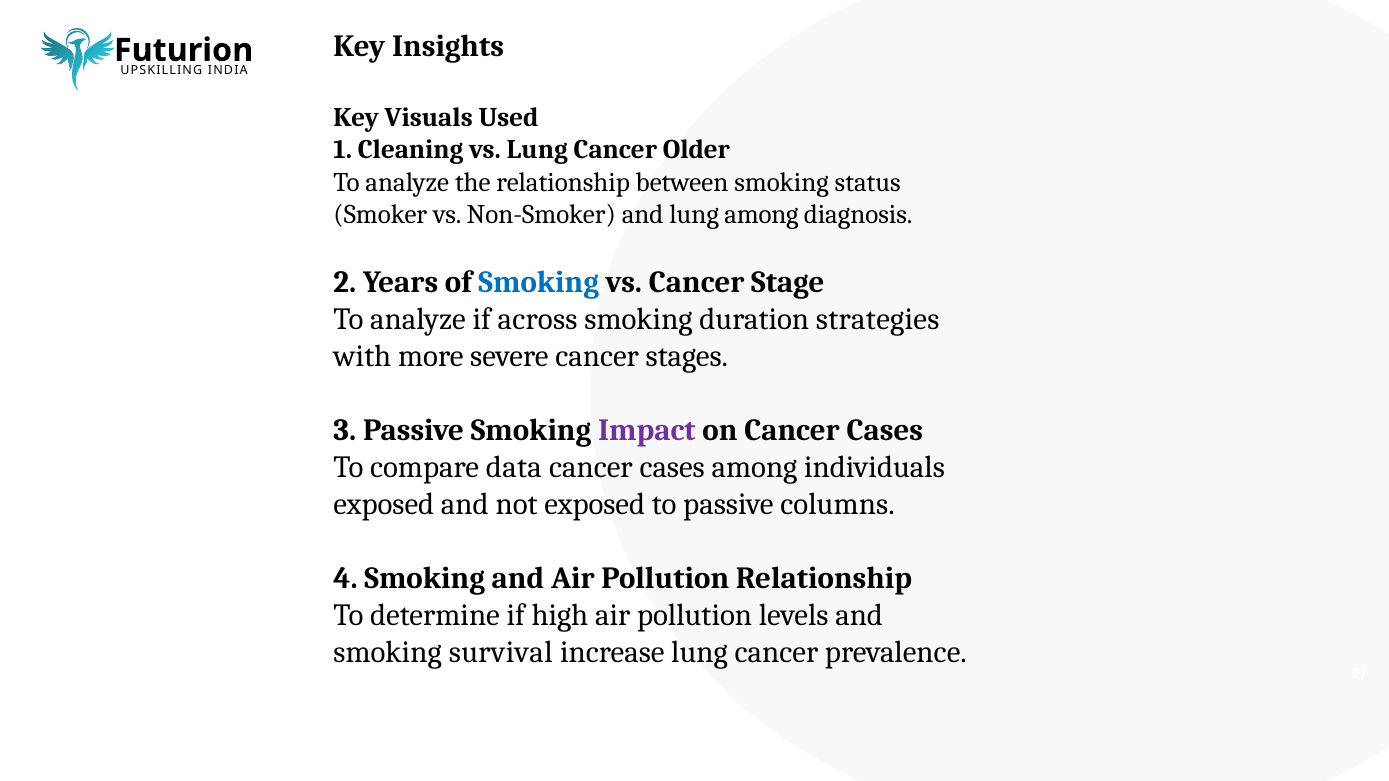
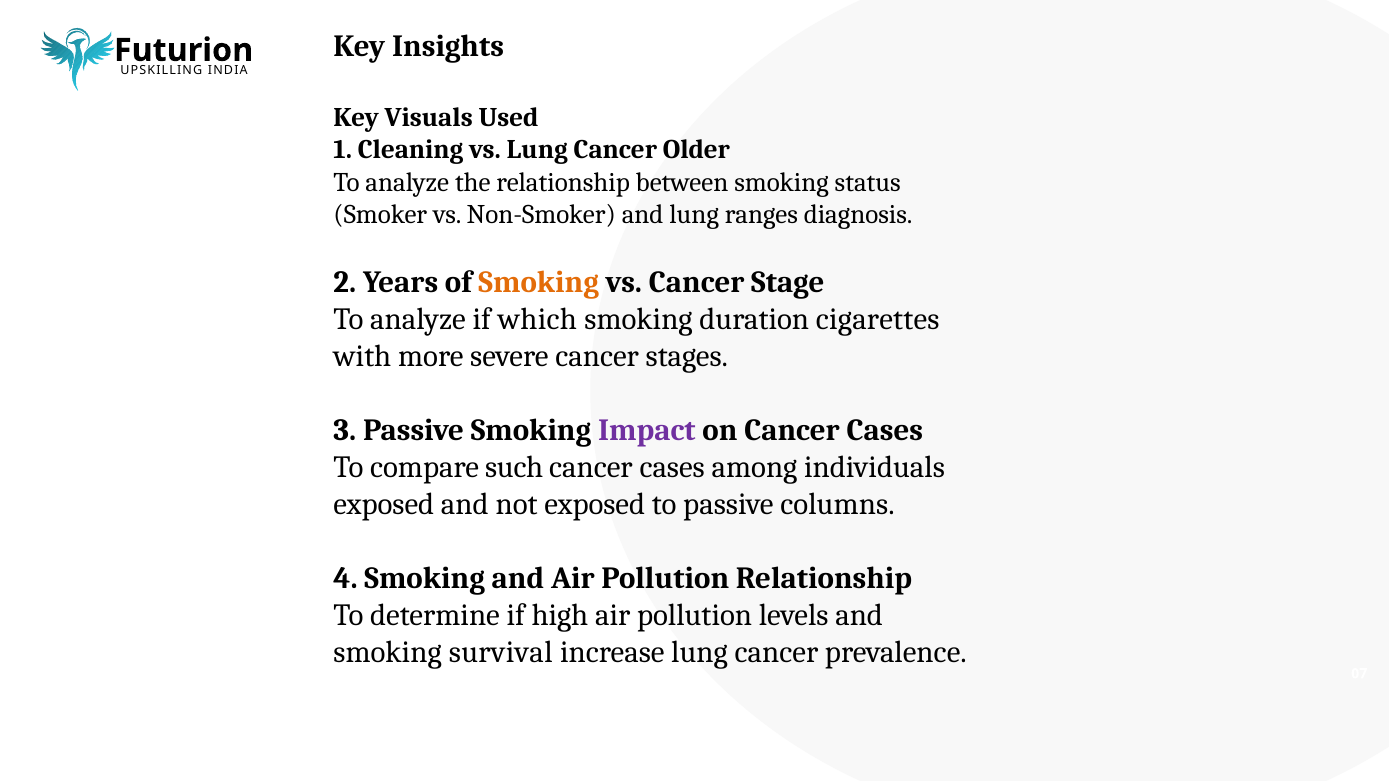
lung among: among -> ranges (761, 215)
Smoking colour: blue -> orange (539, 282)
across: across -> which (537, 319)
strategies: strategies -> cigarettes (878, 319)
data: data -> such (514, 468)
